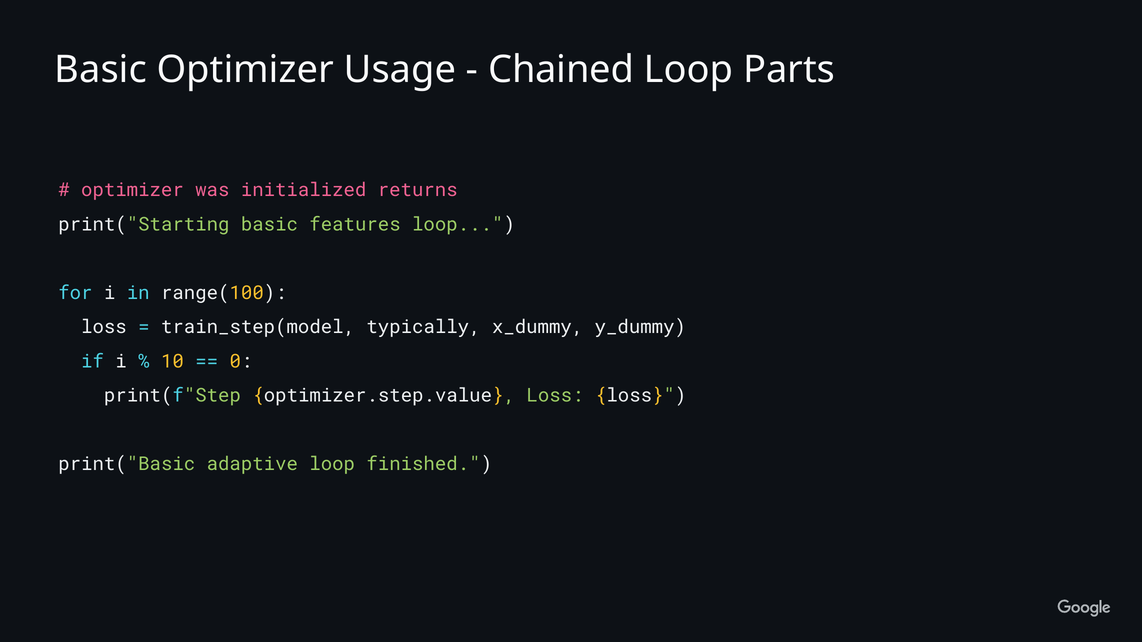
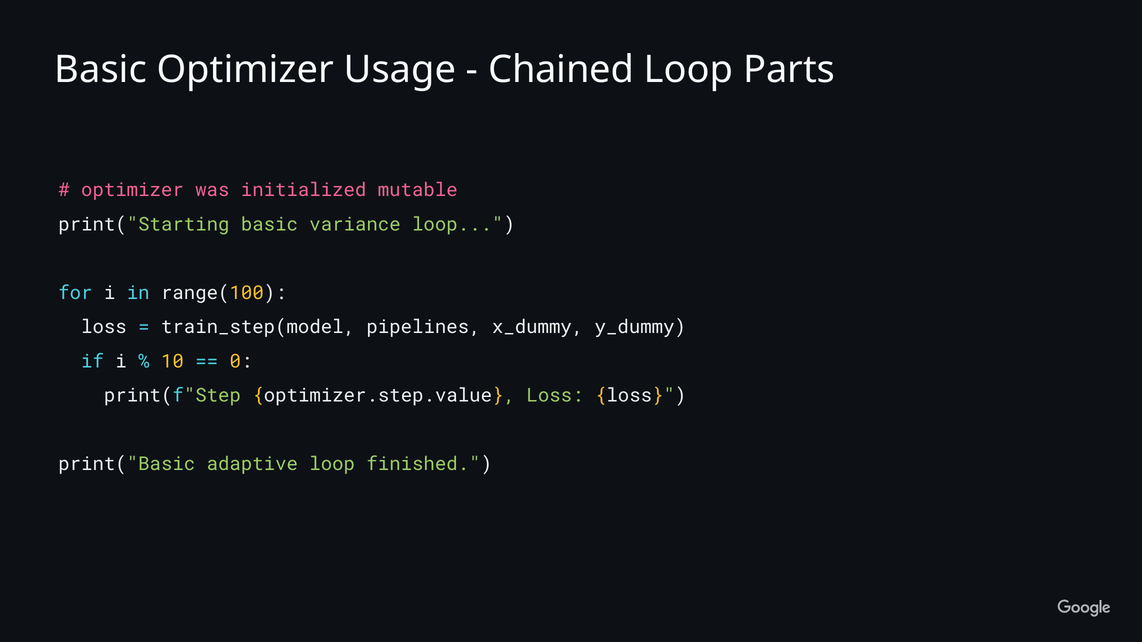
returns: returns -> mutable (418, 190)
features: features -> variance (355, 224)
typically: typically -> pipelines (424, 327)
